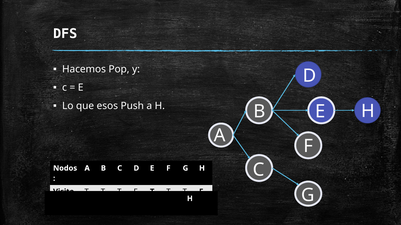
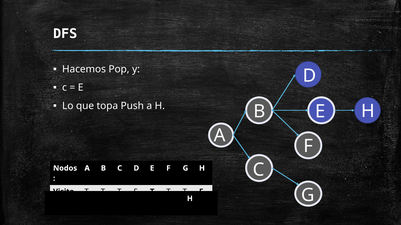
esos: esos -> topa (107, 106)
